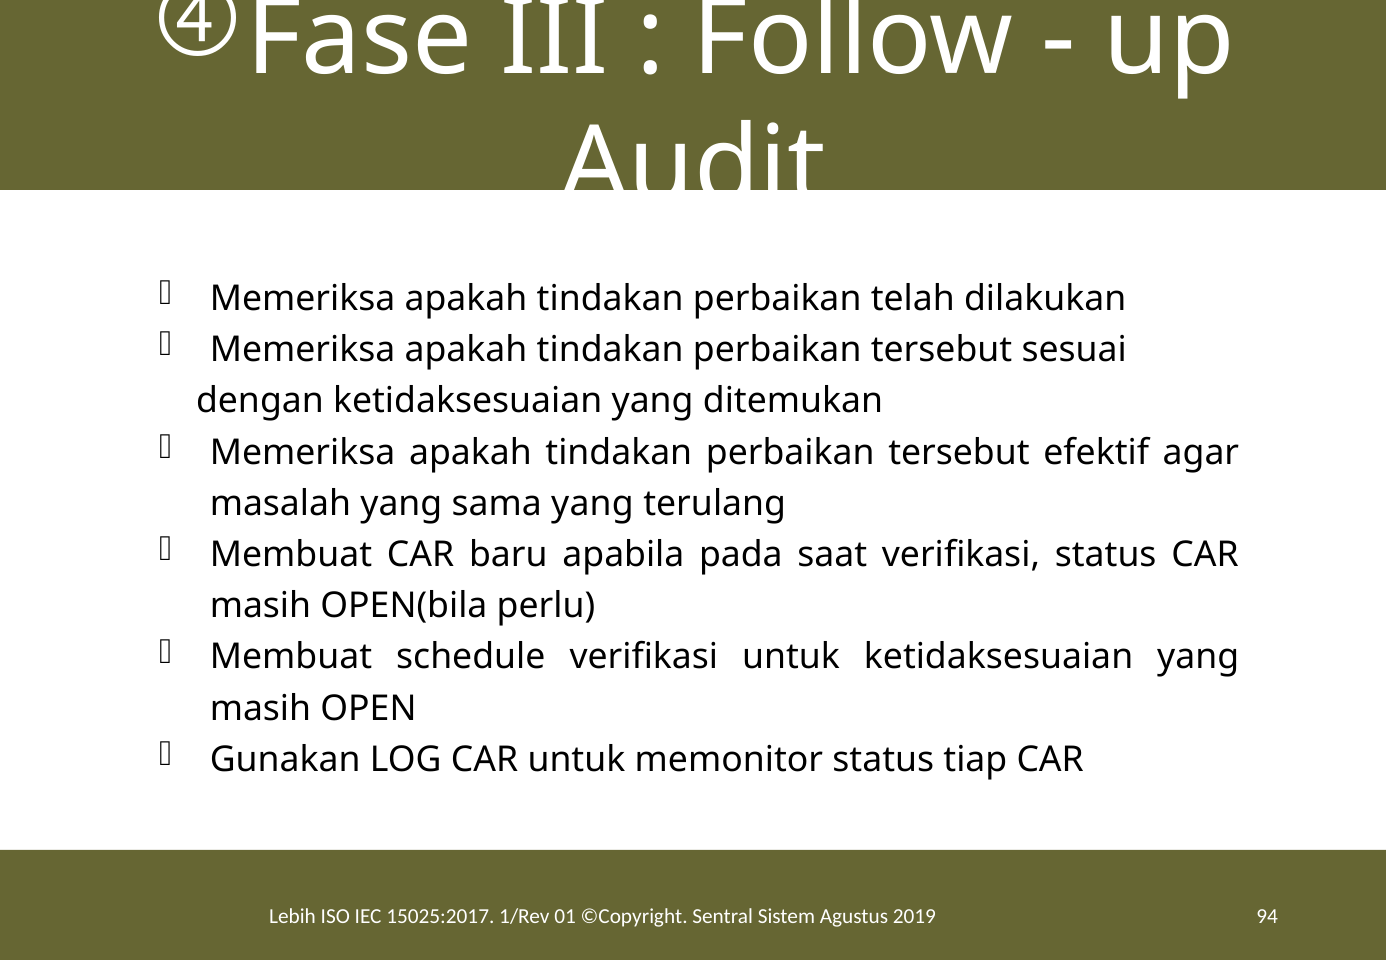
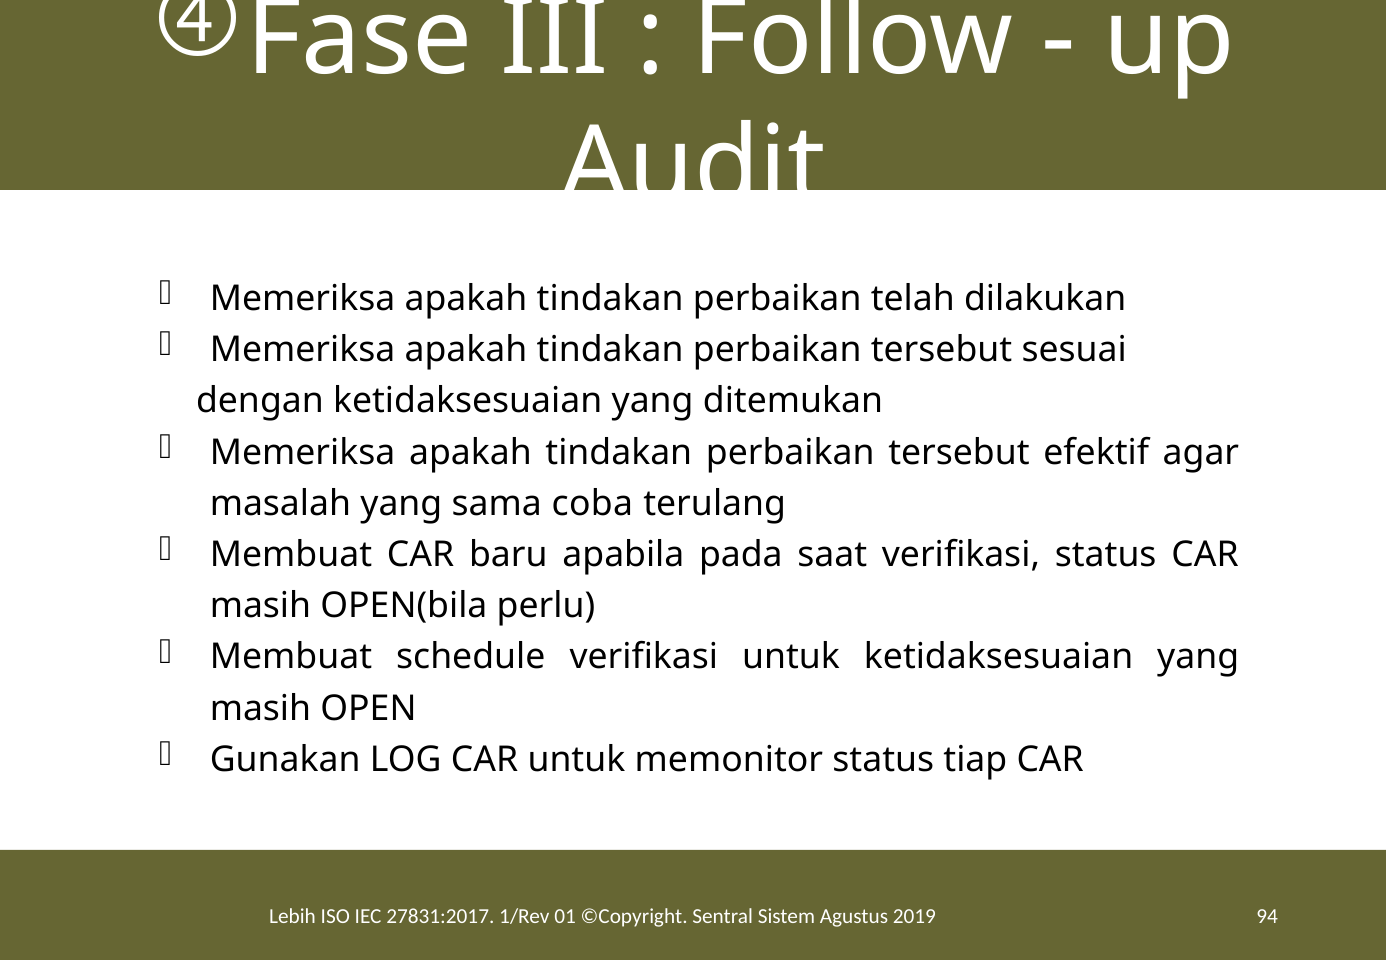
sama yang: yang -> coba (592, 503)
15025:2017: 15025:2017 -> 27831:2017 (440, 916)
